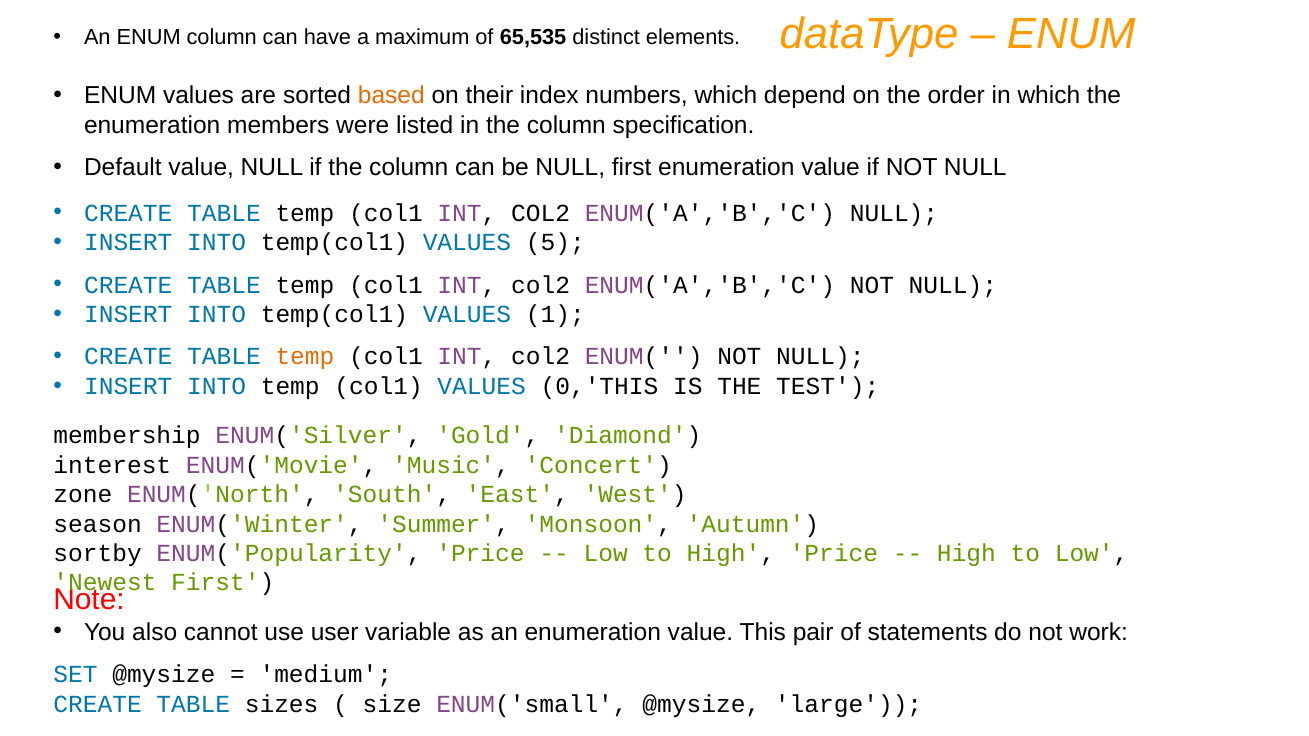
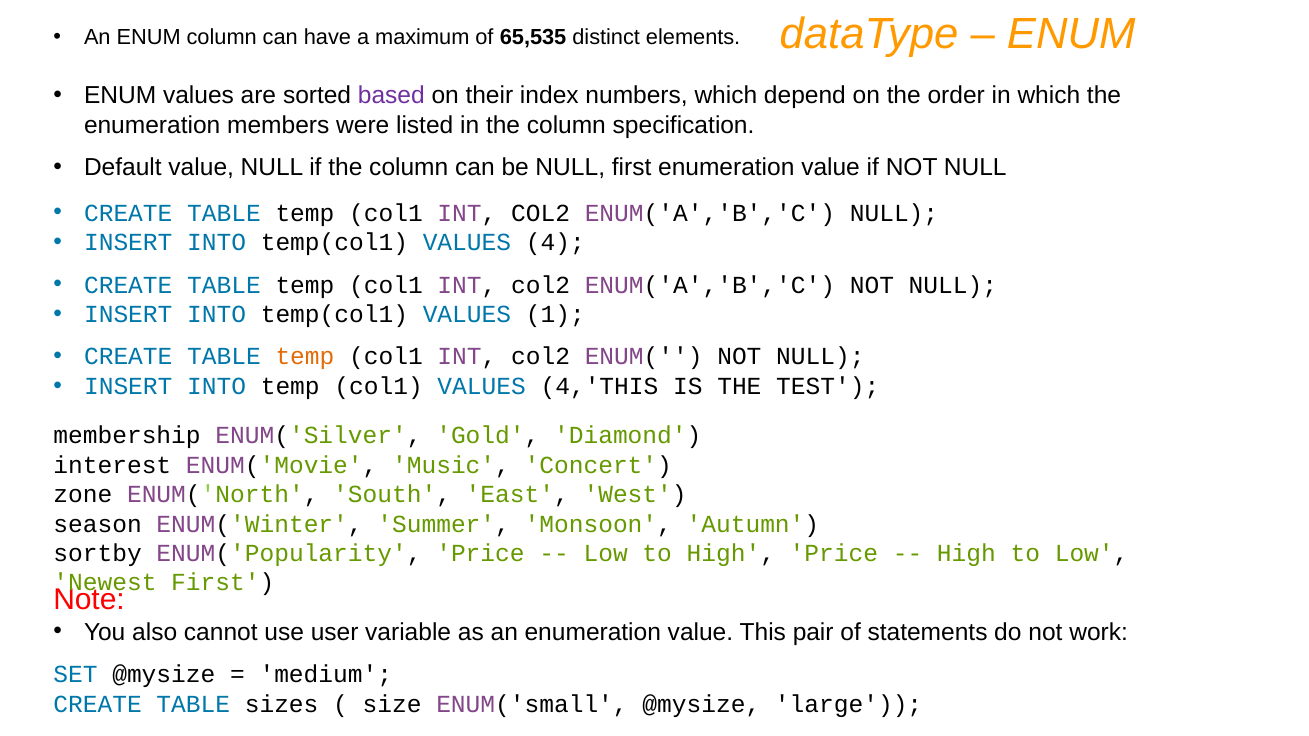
based colour: orange -> purple (391, 96)
5: 5 -> 4 (555, 243)
0,'THIS: 0,'THIS -> 4,'THIS (599, 386)
